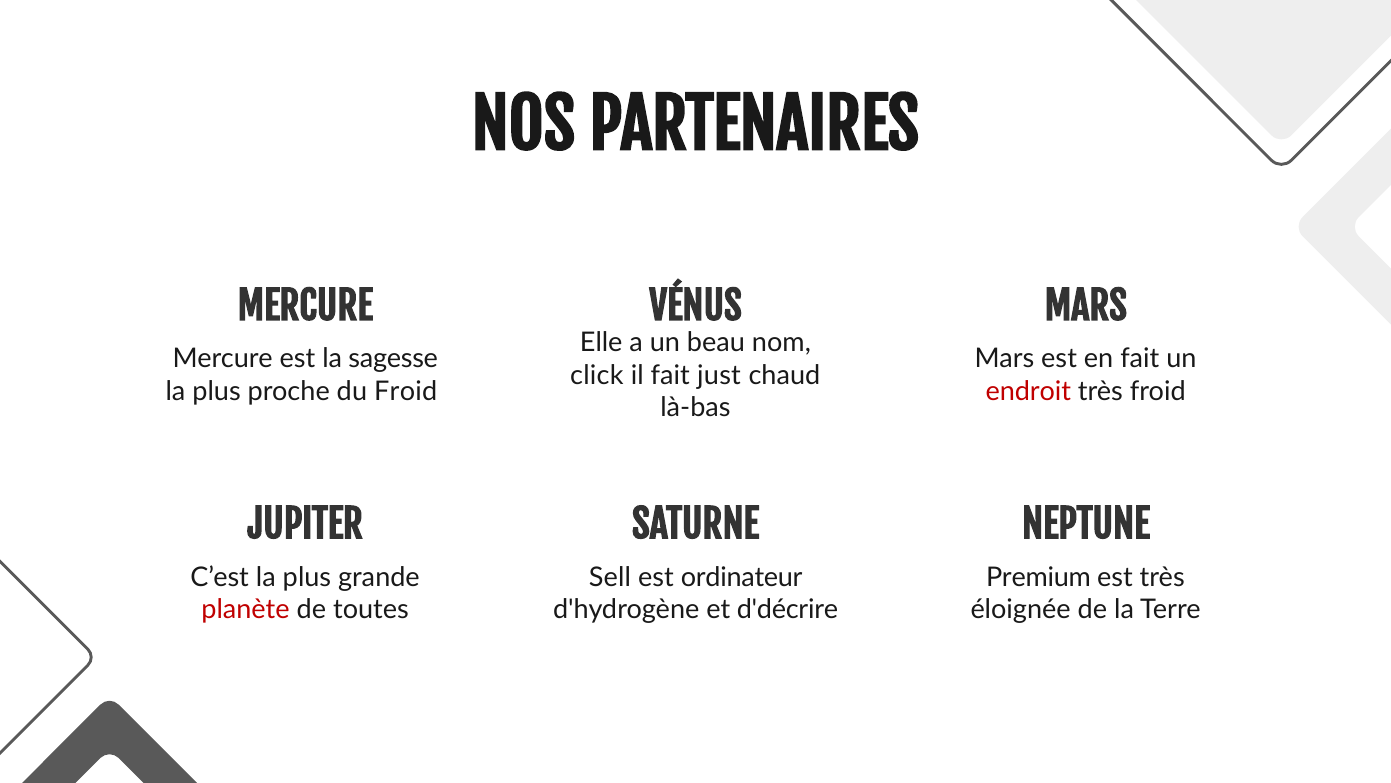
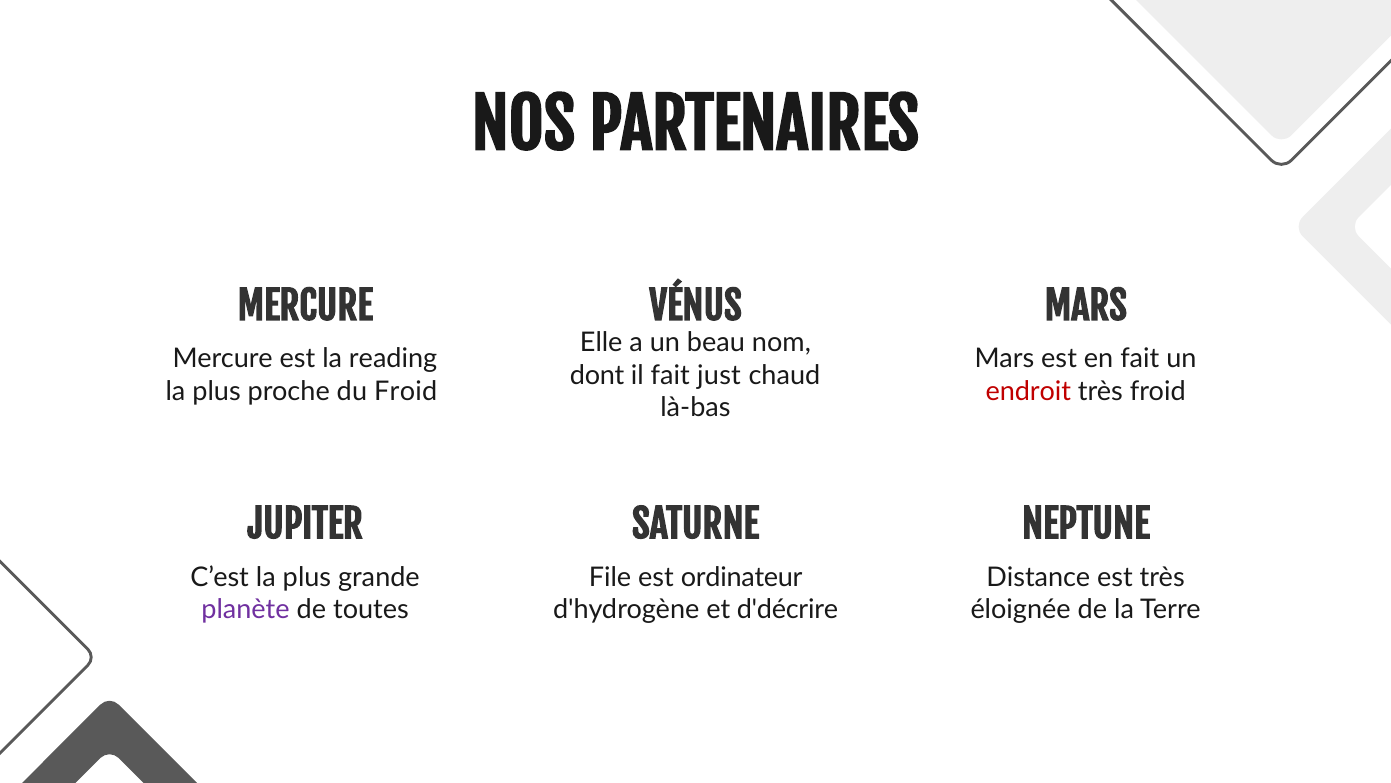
sagesse: sagesse -> reading (393, 359)
click: click -> dont (597, 375)
Sell: Sell -> File (610, 577)
Premium: Premium -> Distance (1038, 577)
planète colour: red -> purple (246, 609)
